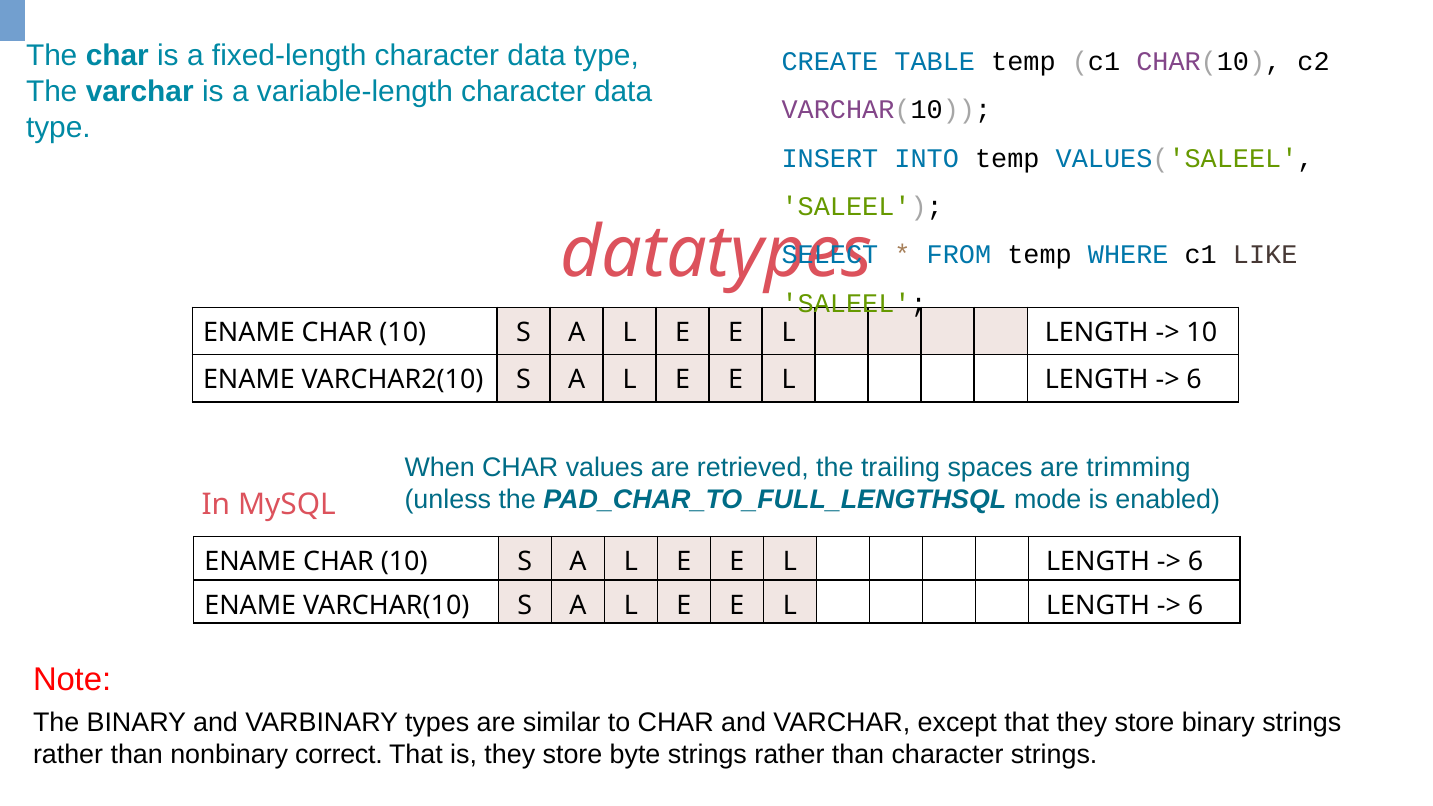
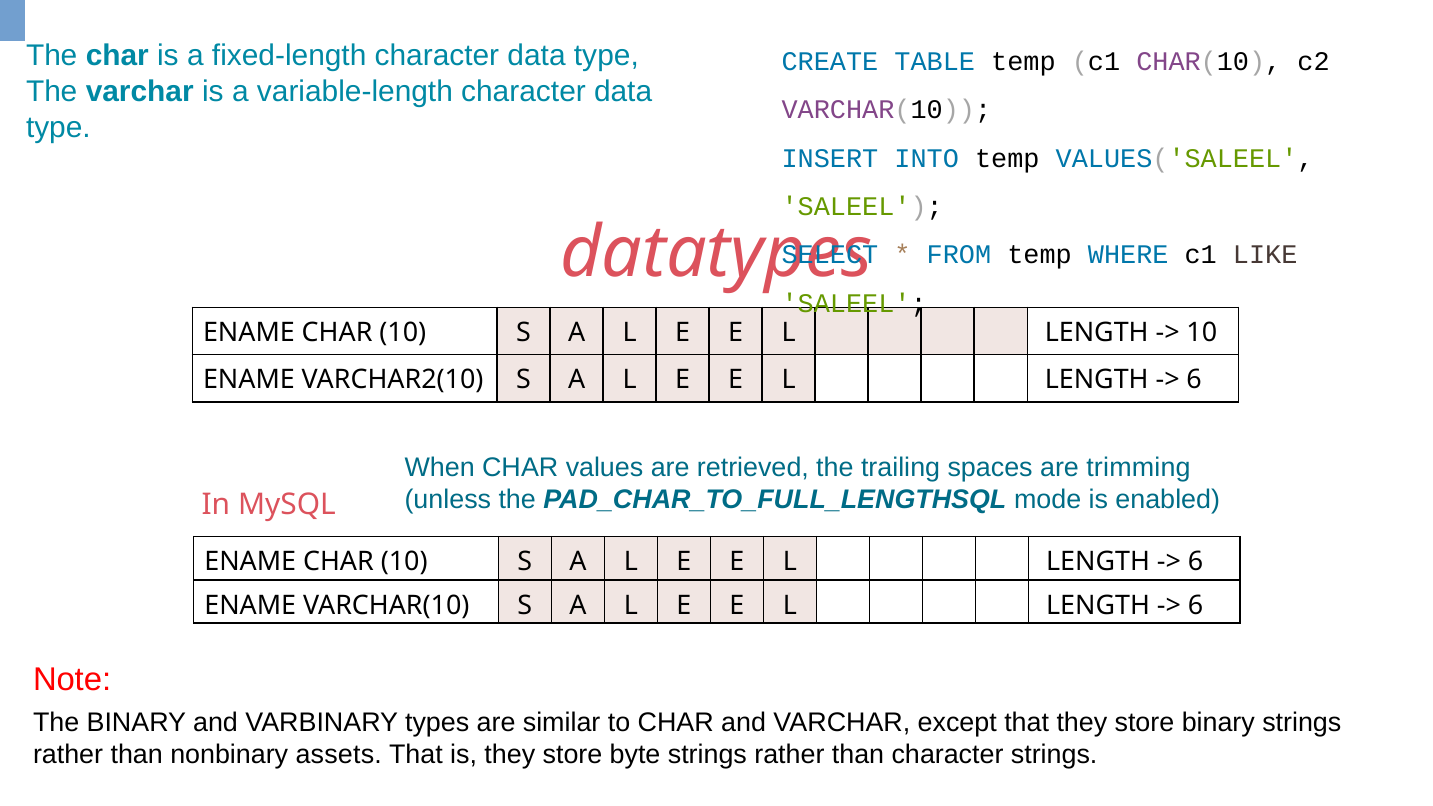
correct: correct -> assets (339, 754)
